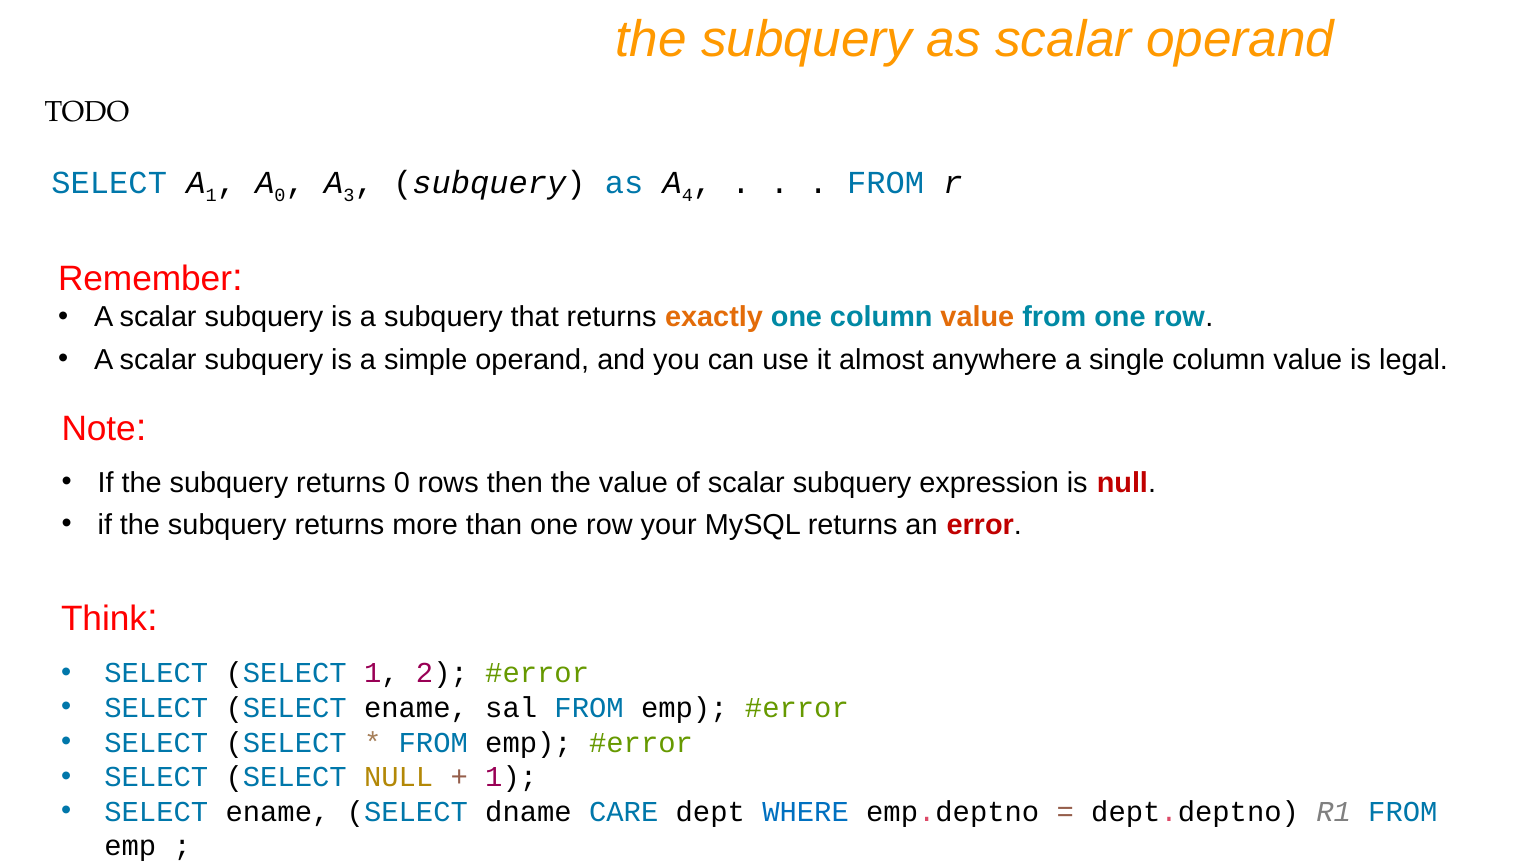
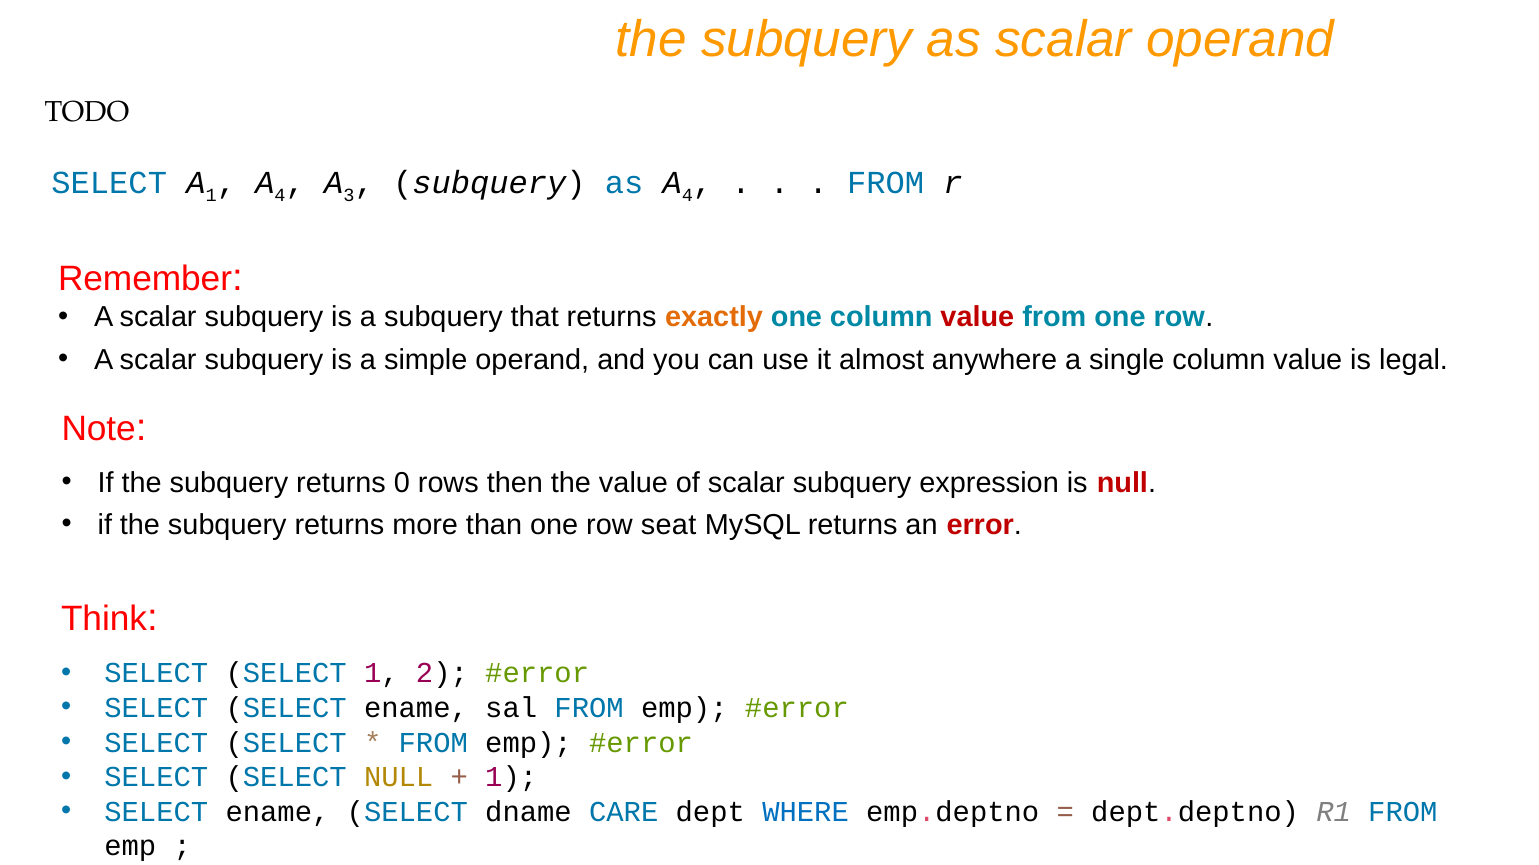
0: 0 -> 4 (280, 195)
value colour: orange -> red (977, 317)
your: your -> seat (669, 525)
